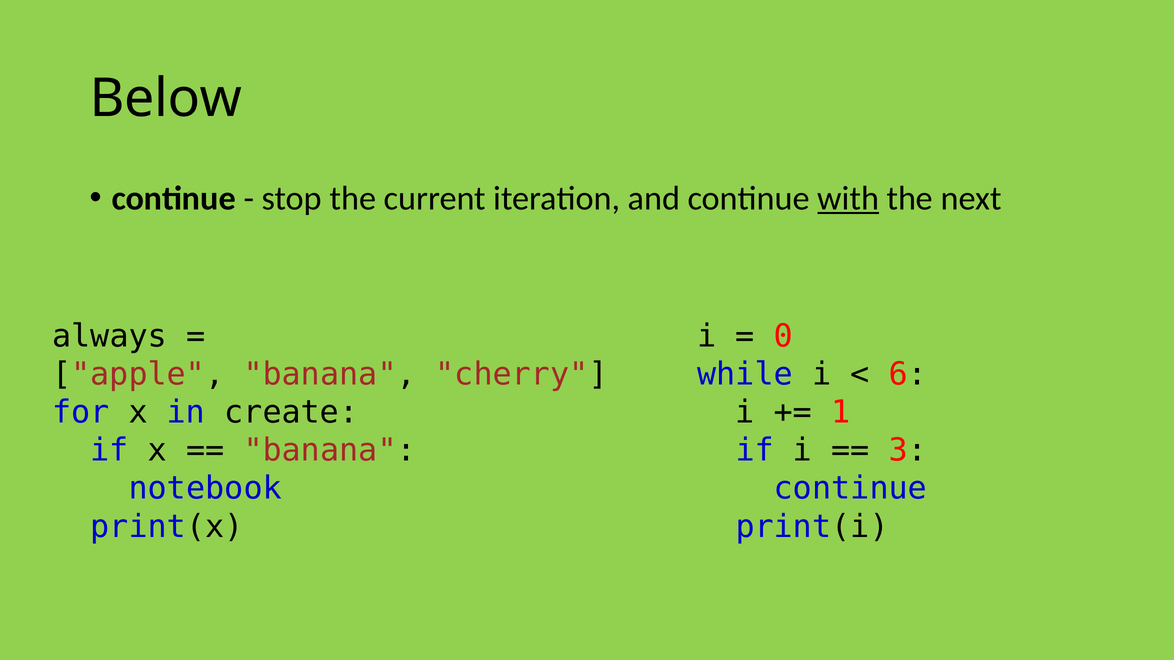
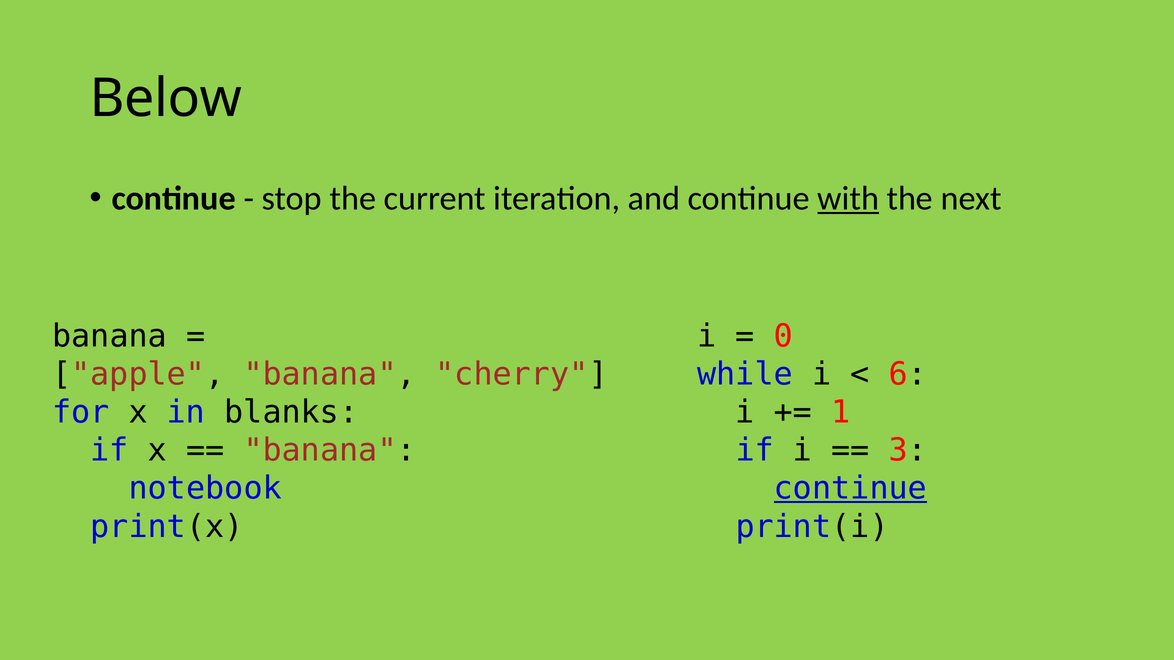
always: always -> banana (110, 336)
create: create -> blanks (291, 412)
continue underline: none -> present (850, 489)
